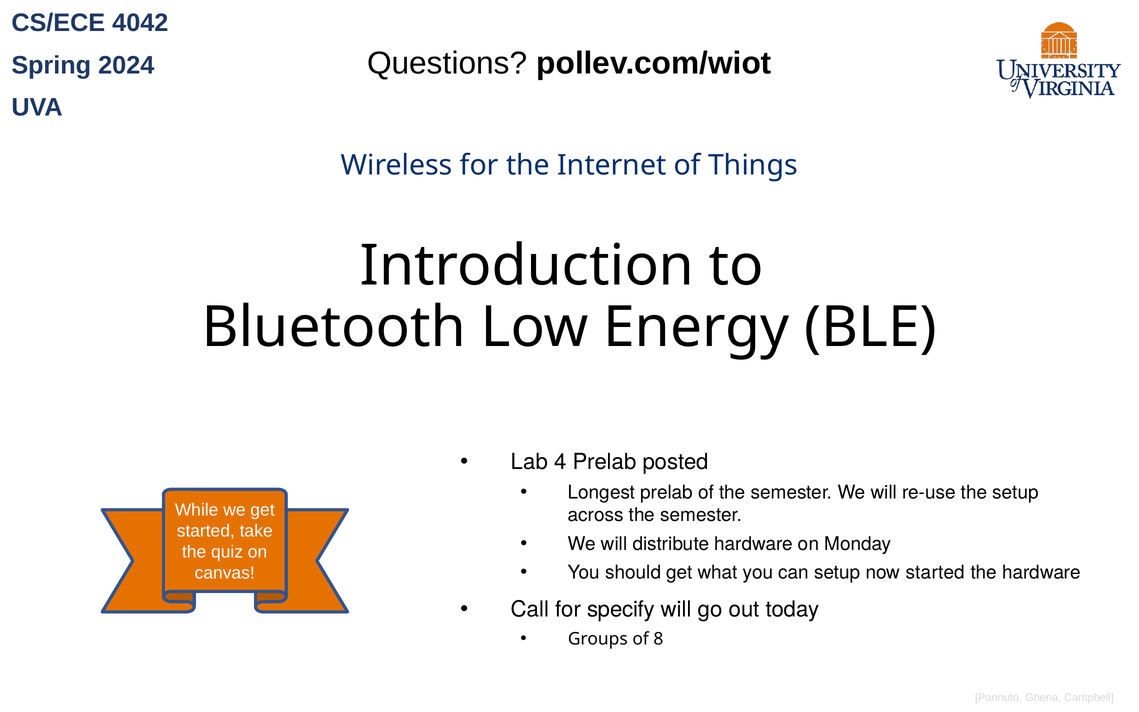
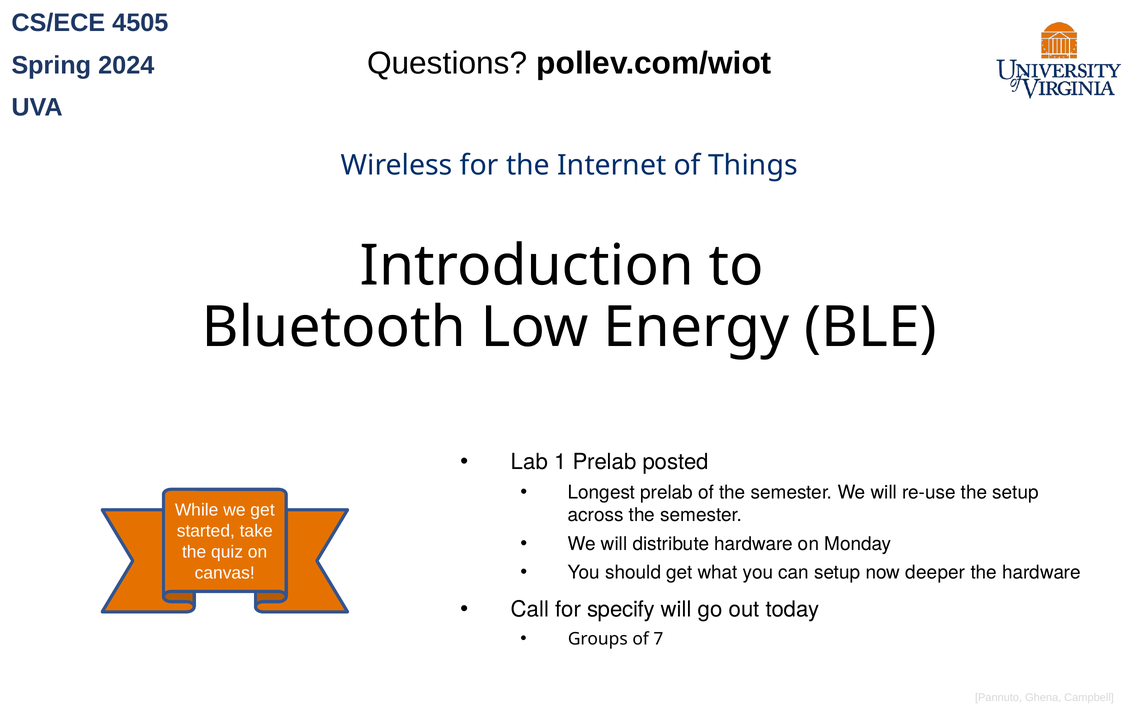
4042: 4042 -> 4505 (140, 23)
4: 4 -> 1 (560, 462)
now started: started -> deeper (935, 572)
8: 8 -> 7 (658, 639)
